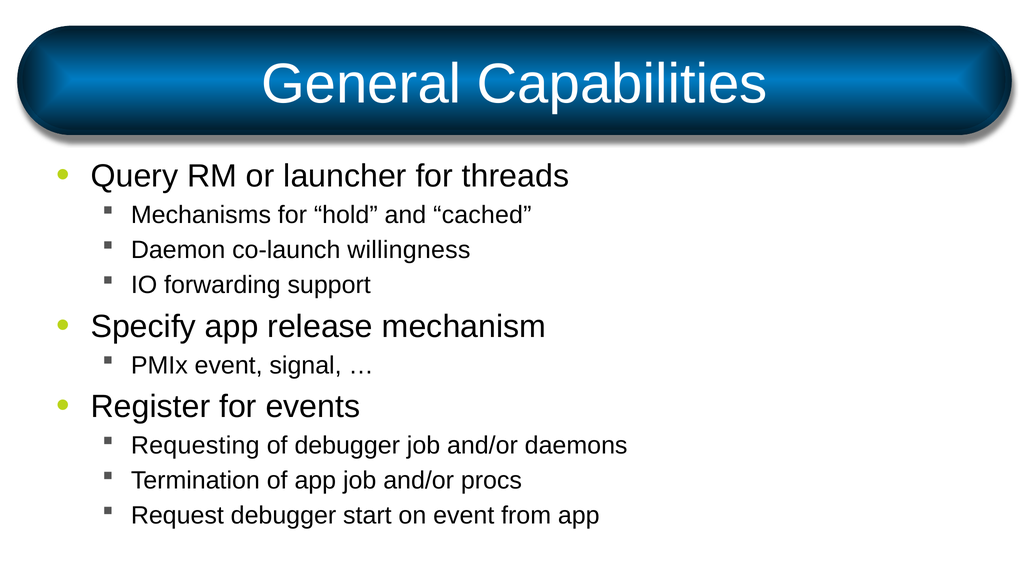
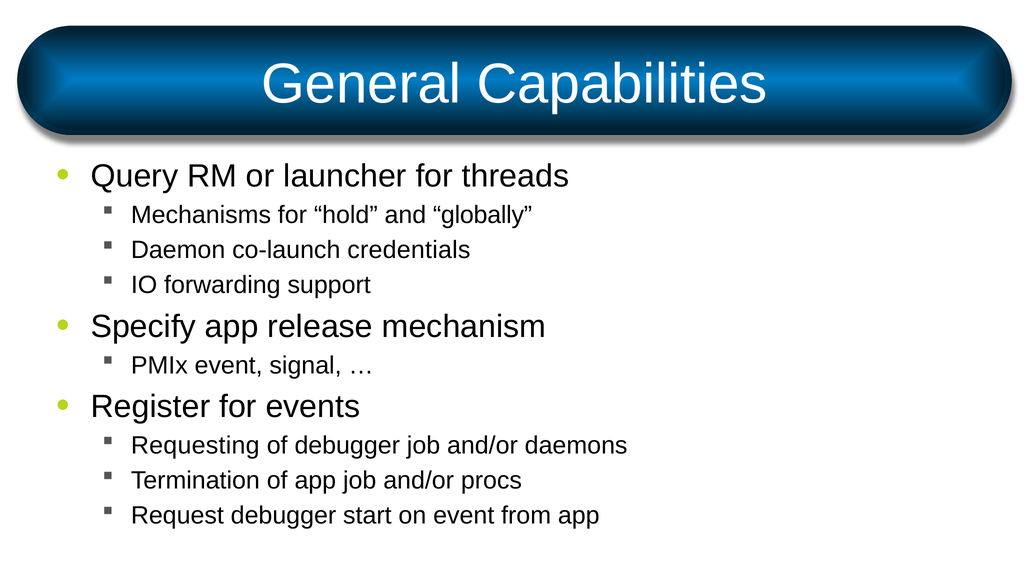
cached: cached -> globally (483, 215)
willingness: willingness -> credentials (409, 250)
